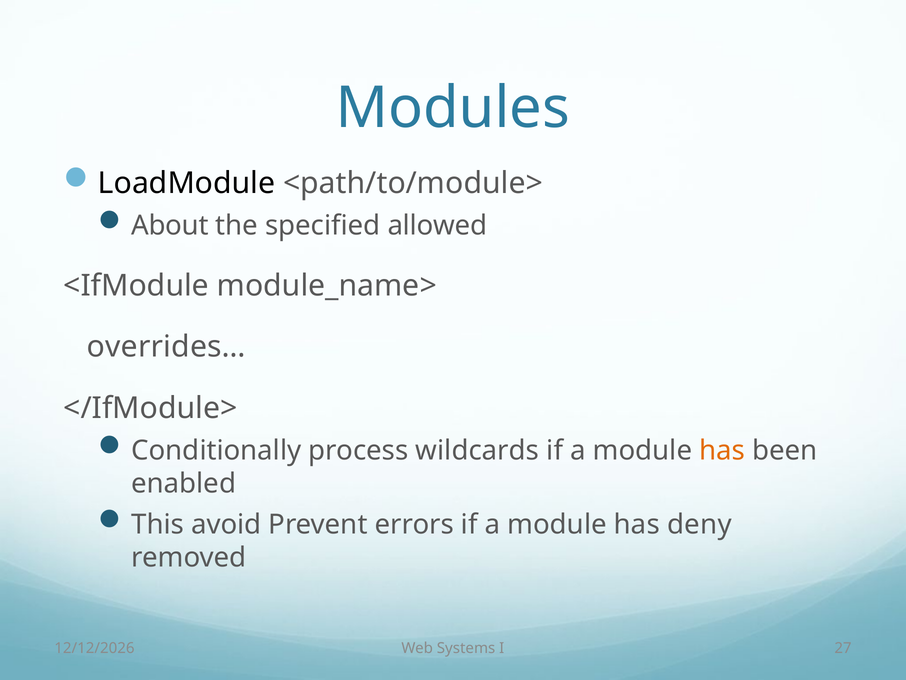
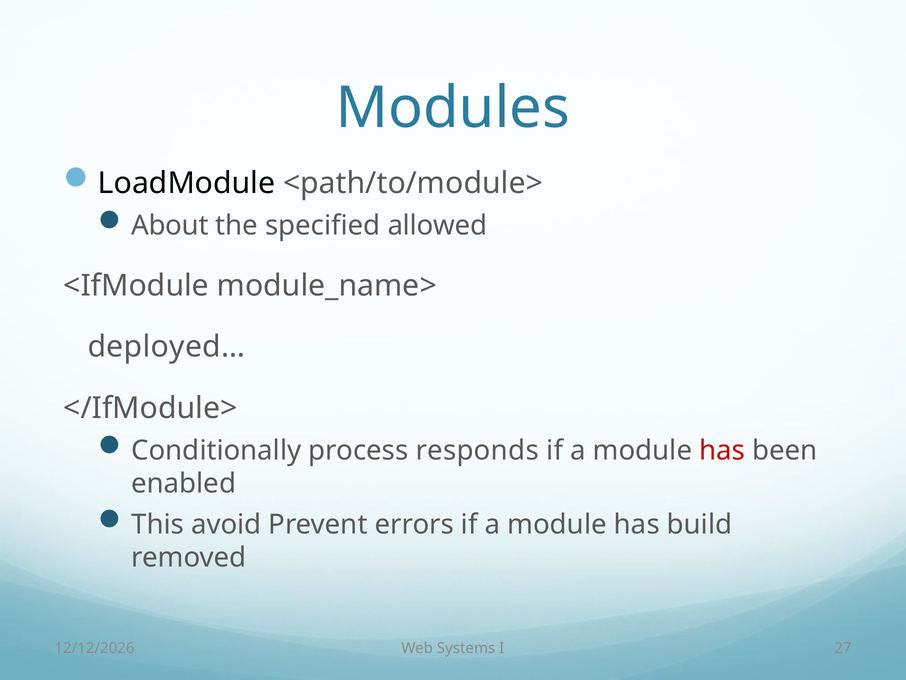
overrides…: overrides… -> deployed… (166, 347)
wildcards: wildcards -> responds (477, 450)
has colour: orange -> red (722, 450)
deny: deny -> build (700, 524)
